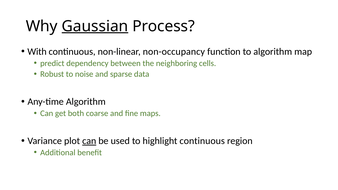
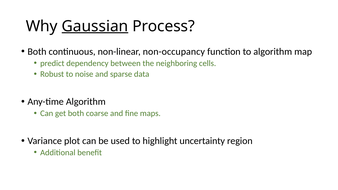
With: With -> Both (37, 52)
can underline: present -> none (89, 141)
highlight continuous: continuous -> uncertainty (202, 141)
